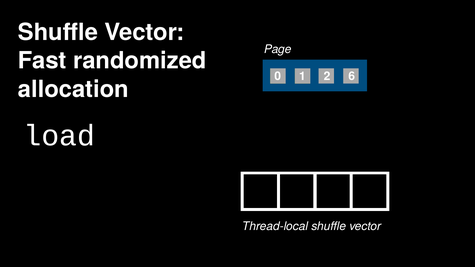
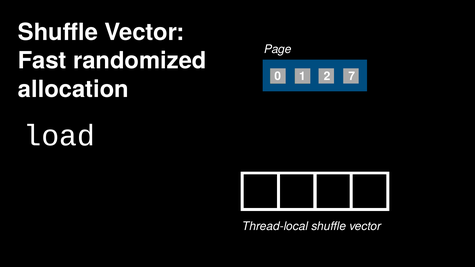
6: 6 -> 7 (352, 76)
